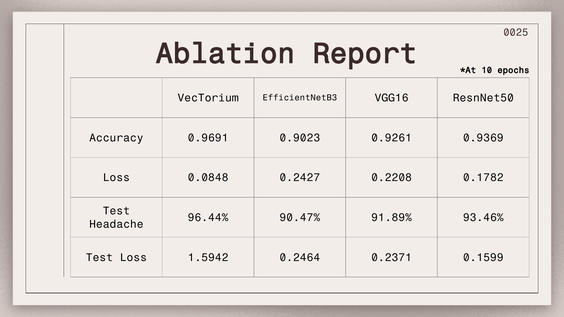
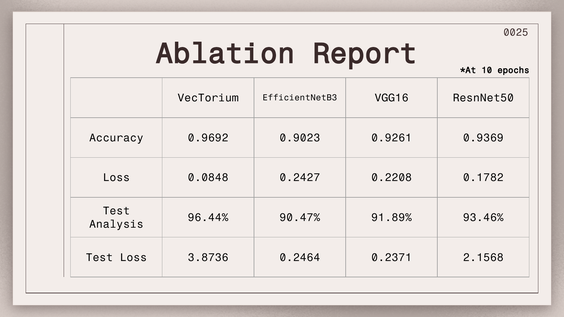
0.9691: 0.9691 -> 0.9692 (208, 138)
Headache: Headache -> Analysis (116, 224)
1.5942: 1.5942 -> 3.8736 (208, 258)
0.1599: 0.1599 -> 2.1568 (483, 258)
